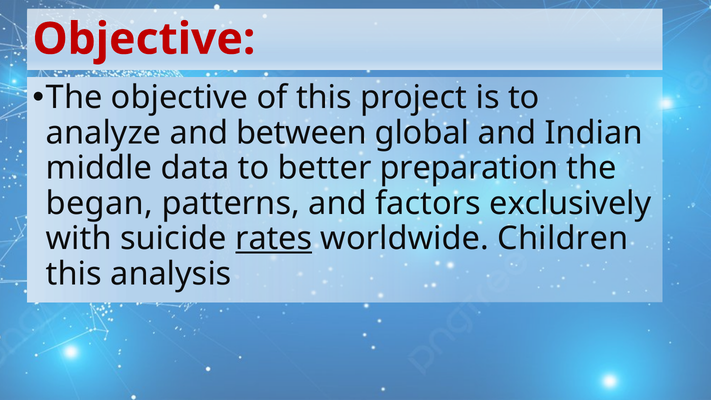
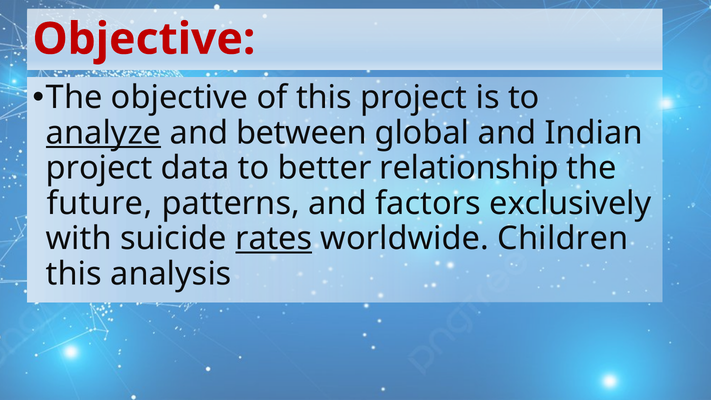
analyze underline: none -> present (104, 133)
middle: middle -> project (99, 168)
preparation: preparation -> relationship (469, 168)
began: began -> future (99, 203)
